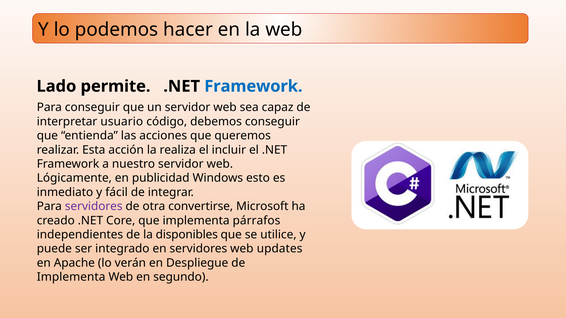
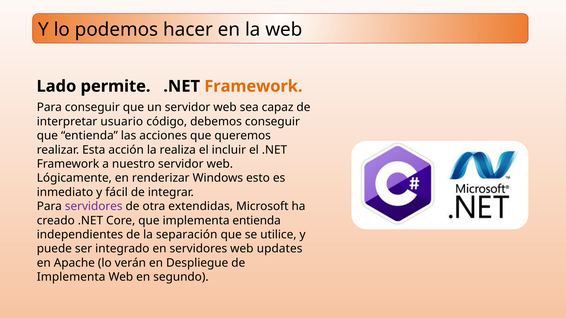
Framework colour: blue -> orange (253, 86)
publicidad: publicidad -> renderizar (161, 178)
convertirse: convertirse -> extendidas (201, 207)
implementa párrafos: párrafos -> entienda (257, 221)
disponibles: disponibles -> separación (187, 235)
